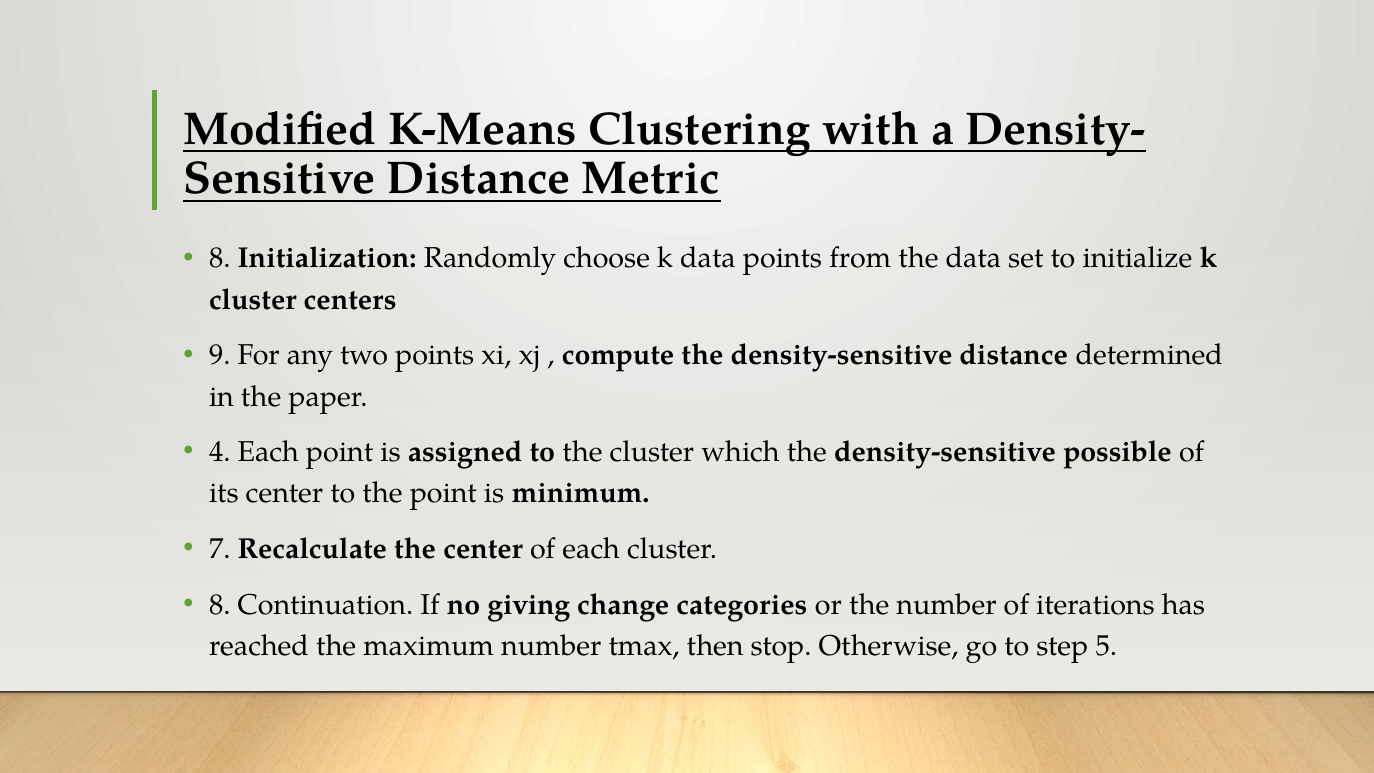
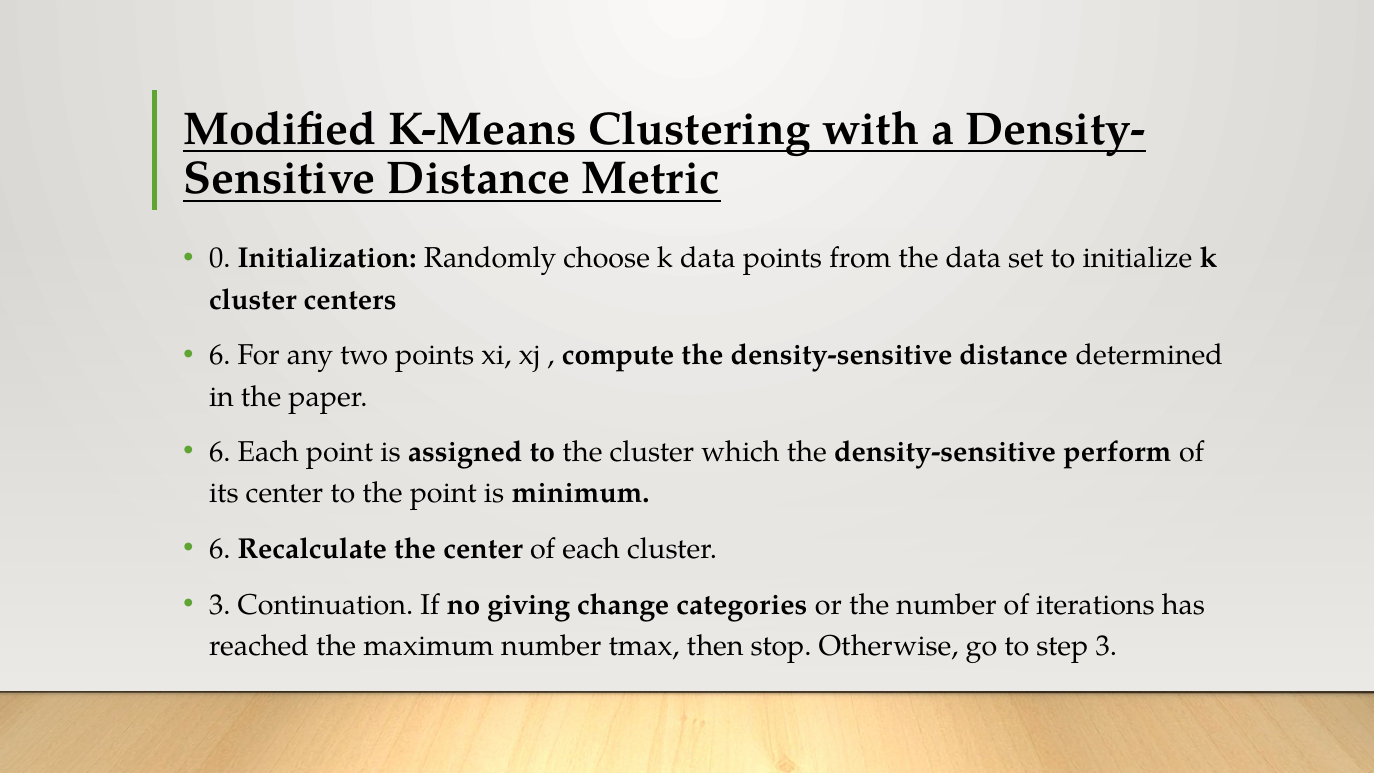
8: 8 -> 0 (220, 258)
9: 9 -> 6 (220, 355)
4: 4 -> 6 (220, 452)
possible: possible -> perform (1117, 452)
7: 7 -> 6 (220, 549)
8: 8 -> 3 (220, 605)
step 5: 5 -> 3 (1106, 646)
